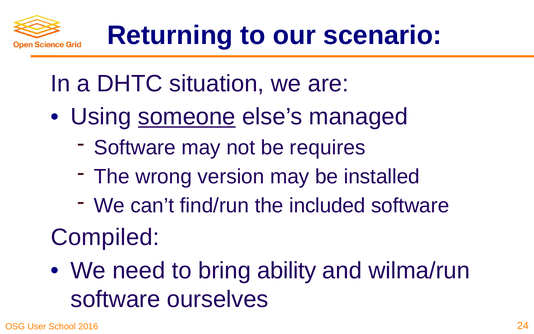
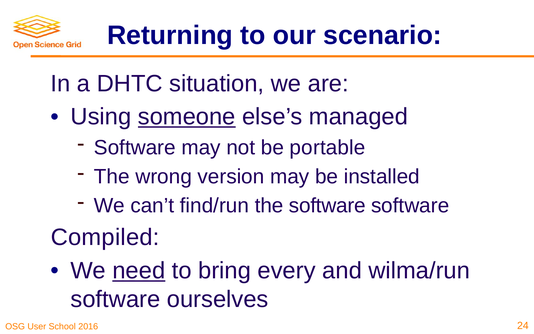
requires: requires -> portable (328, 147)
the included: included -> software (327, 206)
need underline: none -> present (139, 270)
ability: ability -> every (287, 270)
